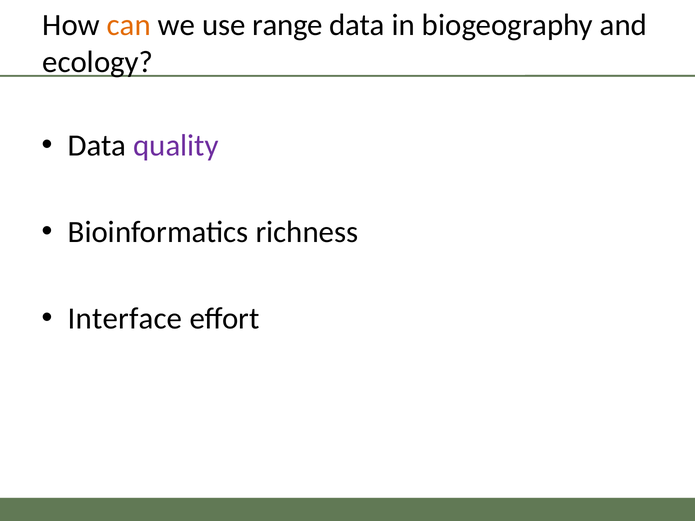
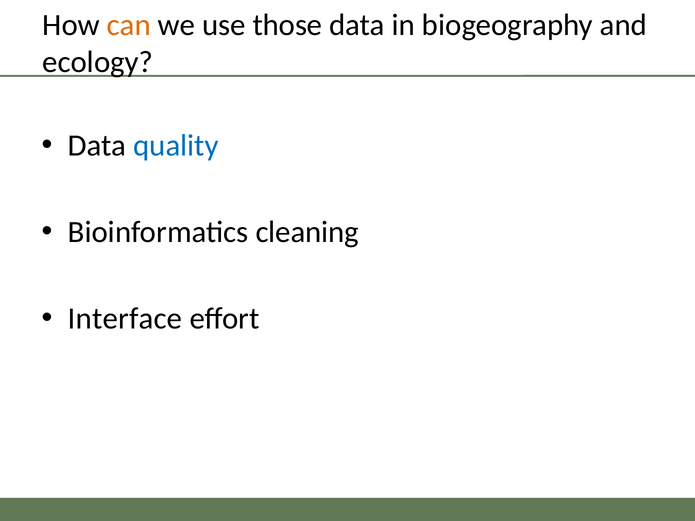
range: range -> those (288, 25)
quality colour: purple -> blue (176, 146)
richness: richness -> cleaning (307, 232)
